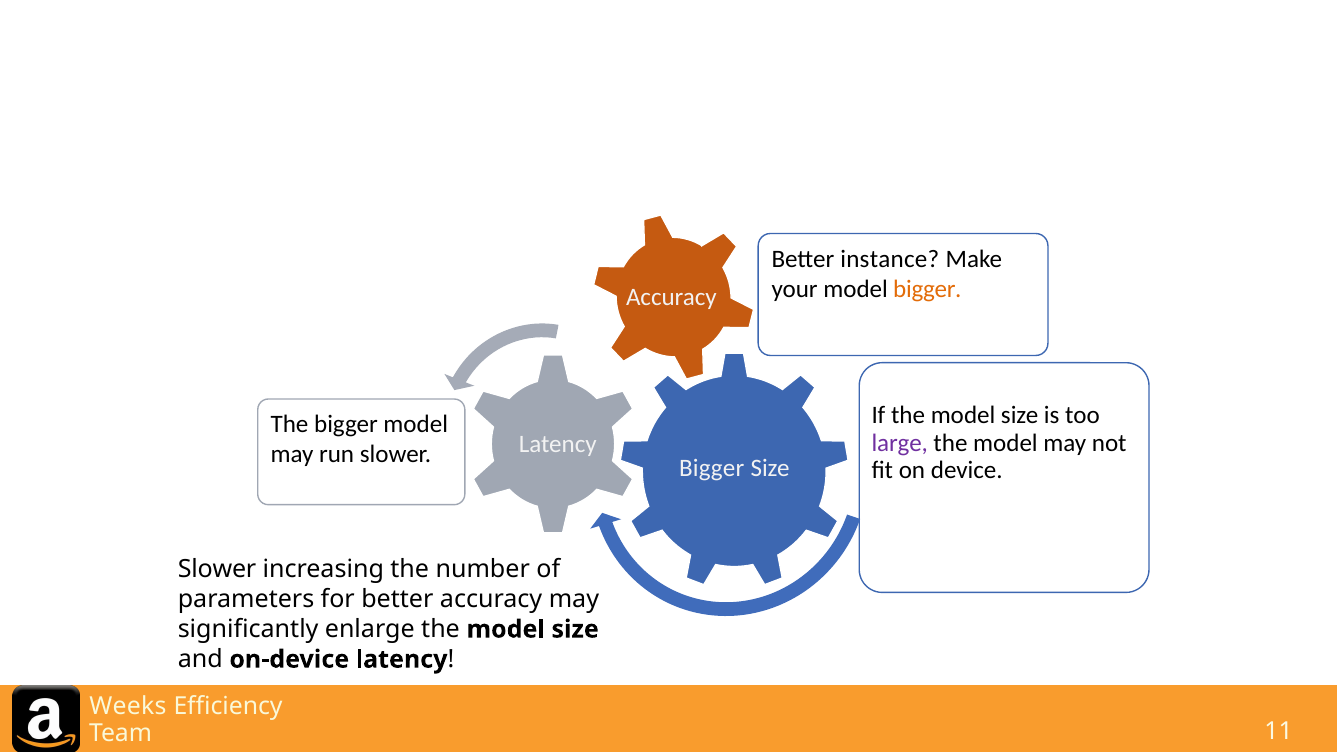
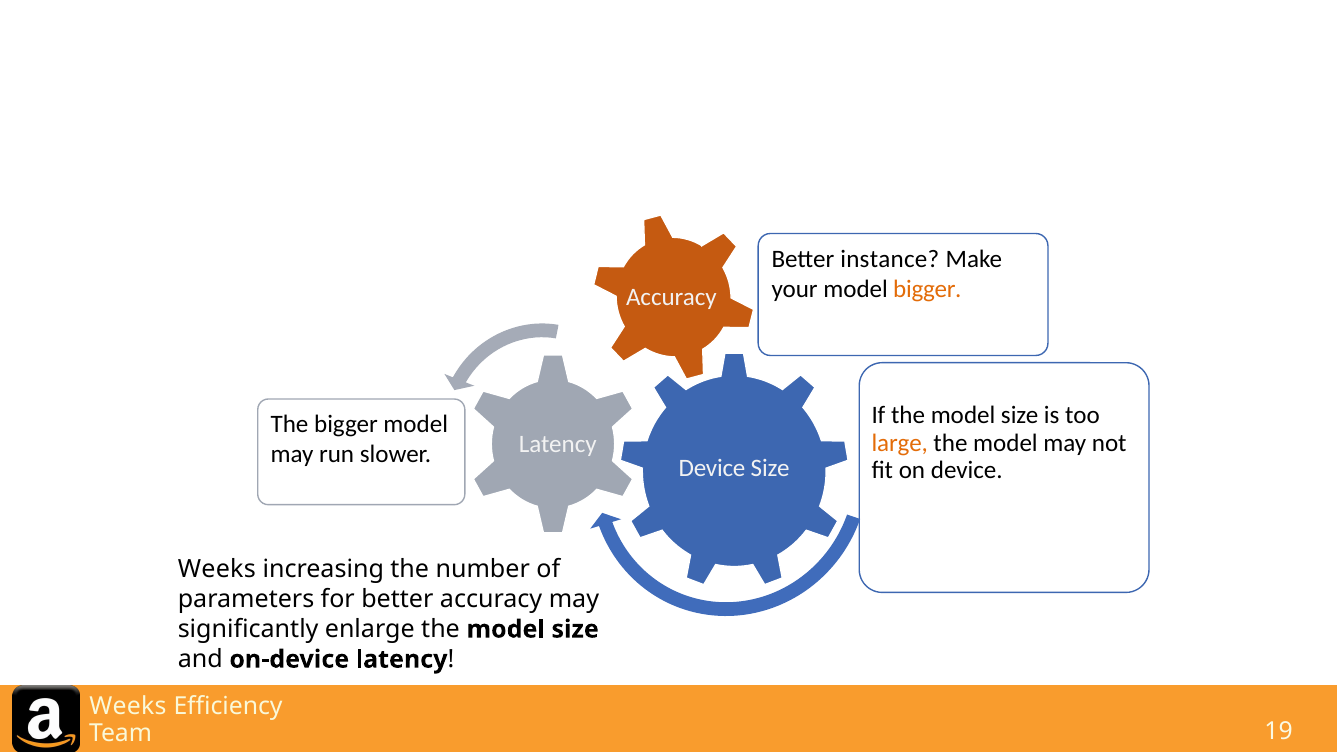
large colour: purple -> orange (900, 443)
Bigger: Bigger -> Device (712, 469)
Slower: Slower -> Weeks (217, 569)
11: 11 -> 19 (1279, 731)
